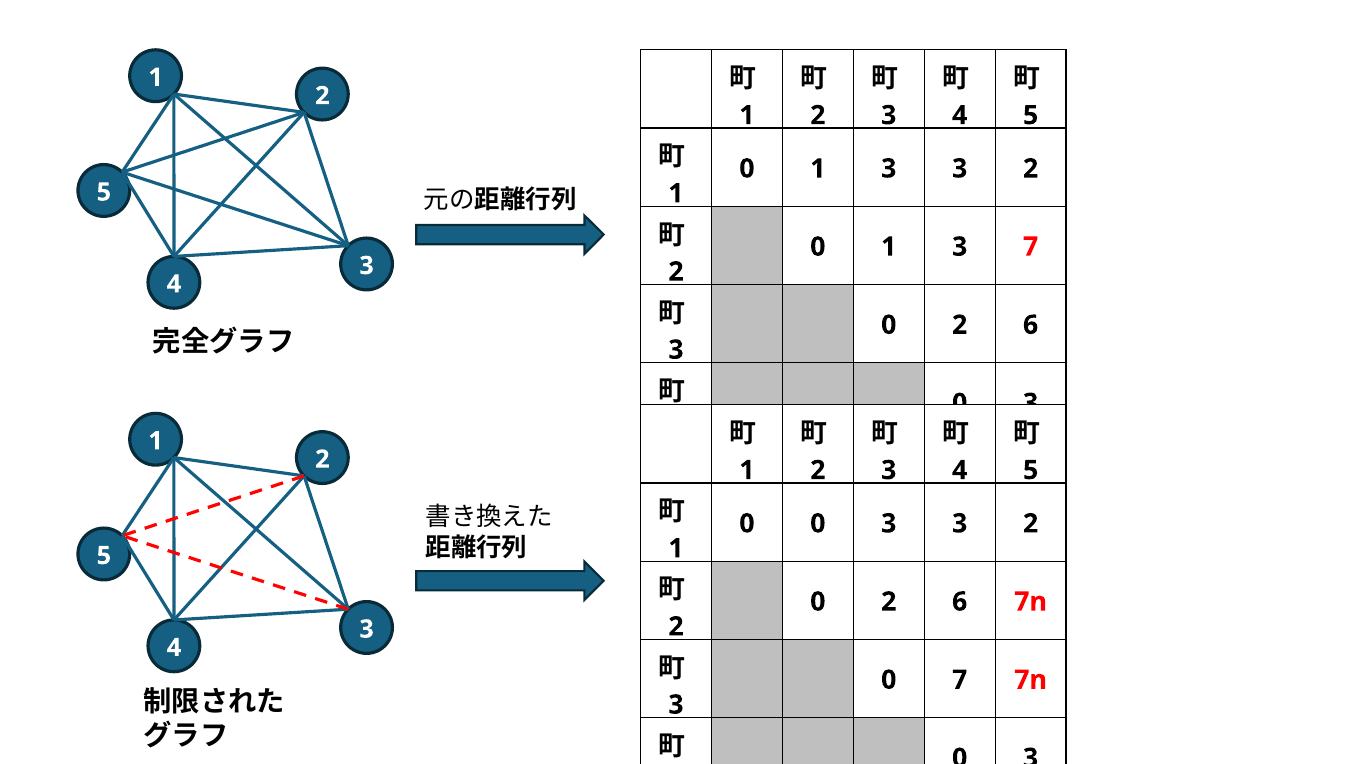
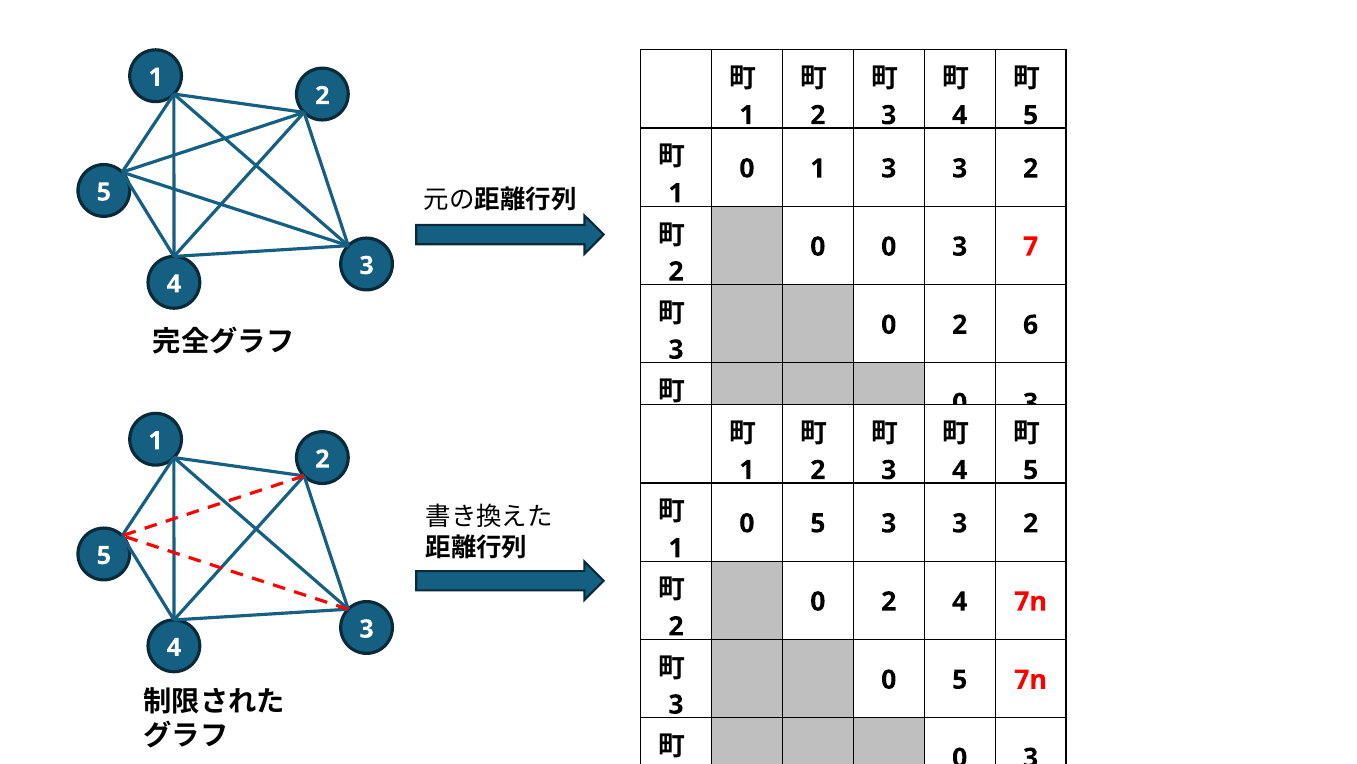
1: 1 -> 0 (889, 247)
0: 0 -> 5 (818, 523)
6: 6 -> 4 (960, 601)
7: 7 -> 5 (960, 679)
